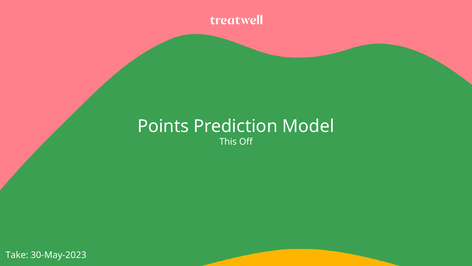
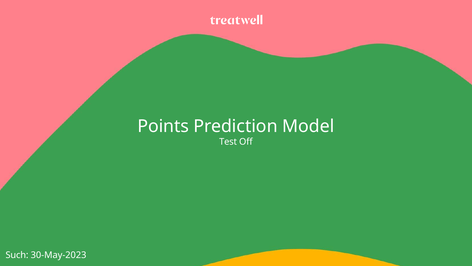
This: This -> Test (228, 142)
Take: Take -> Such (17, 255)
